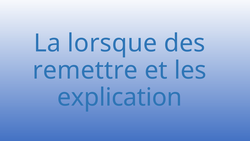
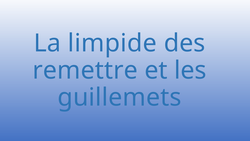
lorsque: lorsque -> limpide (112, 43)
explication: explication -> guillemets (119, 97)
